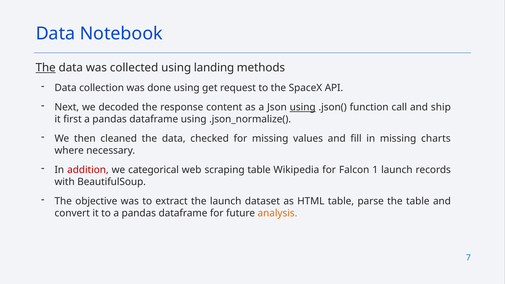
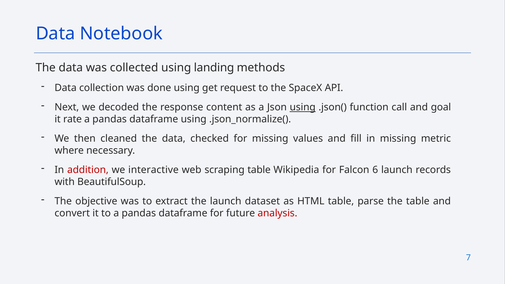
The underline: present -> none (46, 68)
ship: ship -> goal (441, 107)
first: first -> rate (73, 119)
charts: charts -> metric (436, 139)
categorical: categorical -> interactive (153, 170)
1: 1 -> 6 (375, 170)
analysis colour: orange -> red (277, 213)
